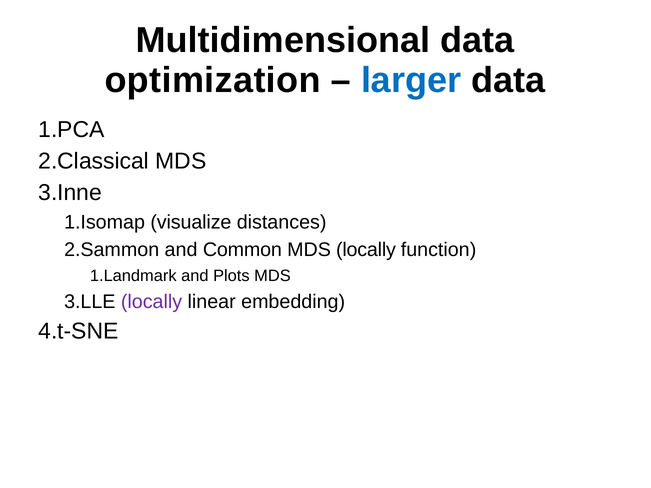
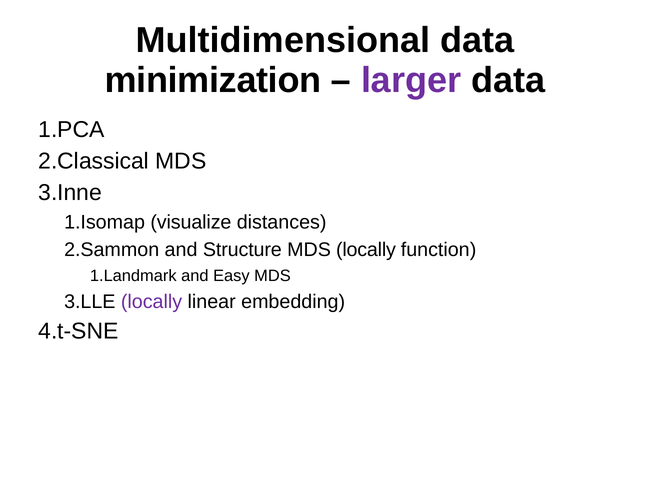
optimization: optimization -> minimization (213, 80)
larger colour: blue -> purple (411, 80)
Common: Common -> Structure (242, 250)
Plots: Plots -> Easy (231, 276)
